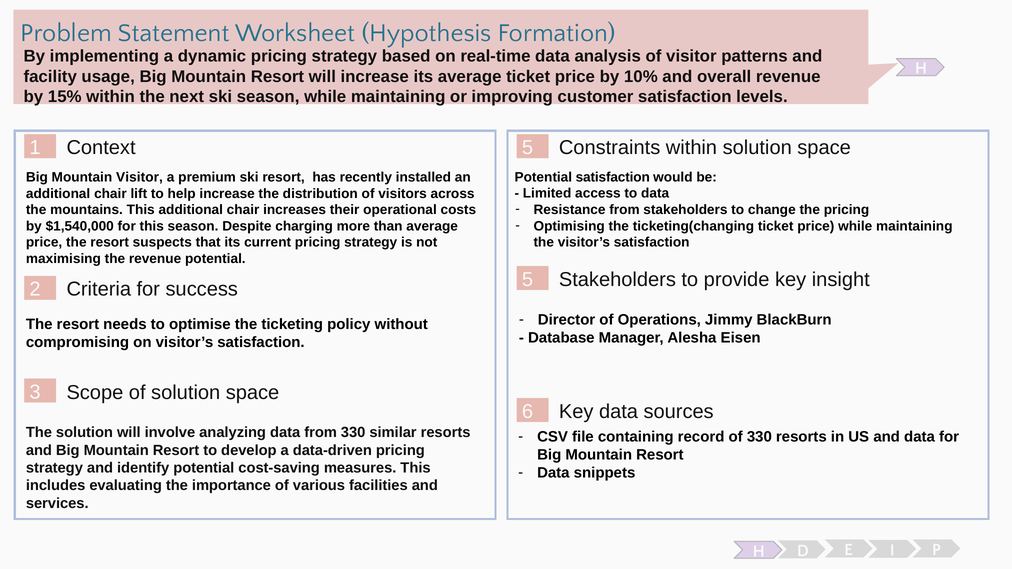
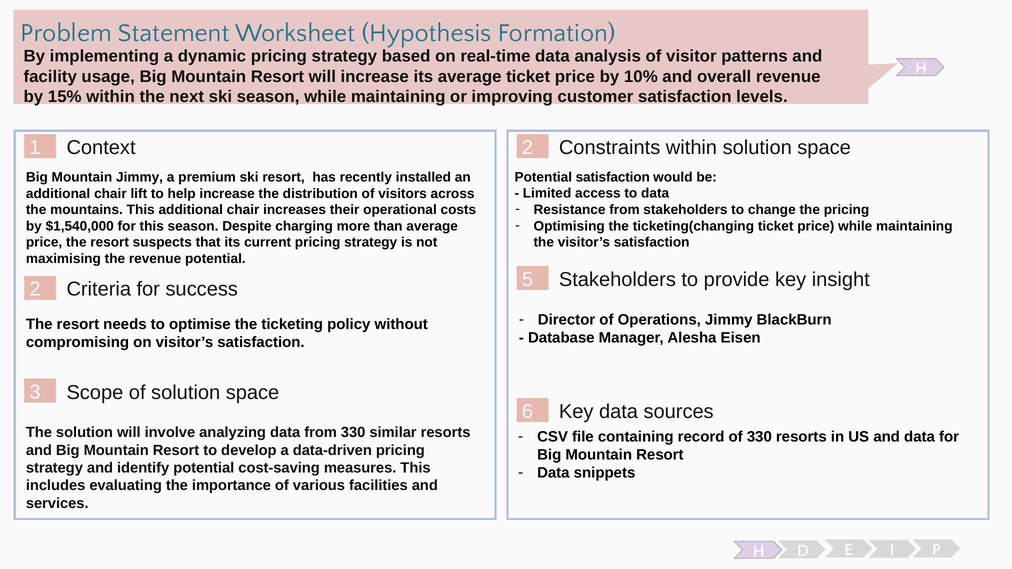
1 5: 5 -> 2 (528, 148)
Mountain Visitor: Visitor -> Jimmy (140, 177)
